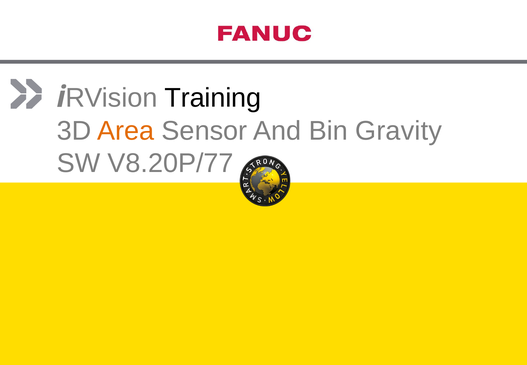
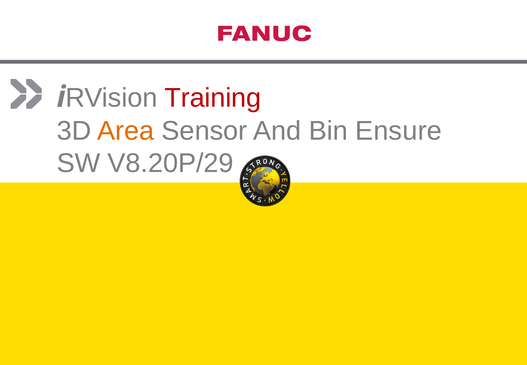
Training colour: black -> red (213, 98)
Gravity: Gravity -> Ensure (399, 131)
V8.20P/77: V8.20P/77 -> V8.20P/29 (171, 163)
